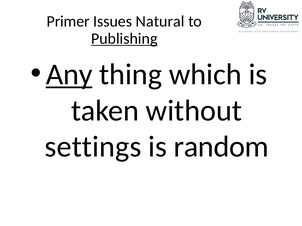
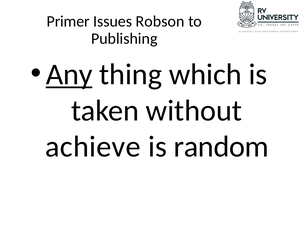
Natural: Natural -> Robson (160, 21)
Publishing underline: present -> none (124, 39)
settings: settings -> achieve (93, 147)
